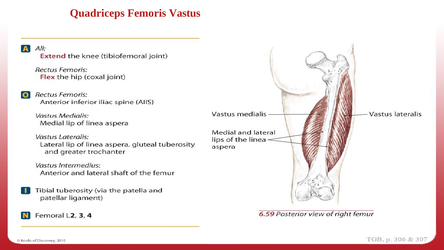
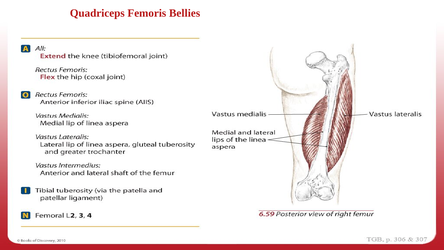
Vastus: Vastus -> Bellies (185, 13)
